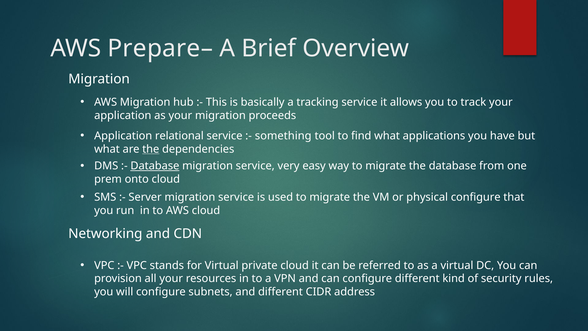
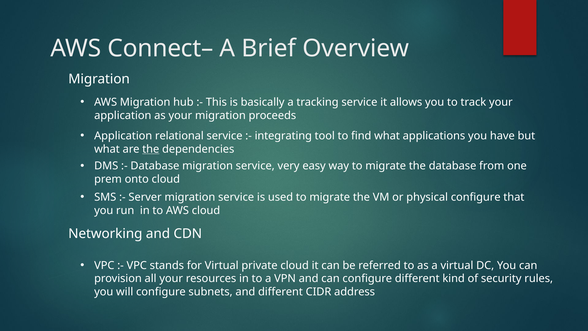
Prepare–: Prepare– -> Connect– (160, 48)
something: something -> integrating (283, 136)
Database underline: present -> none (155, 166)
